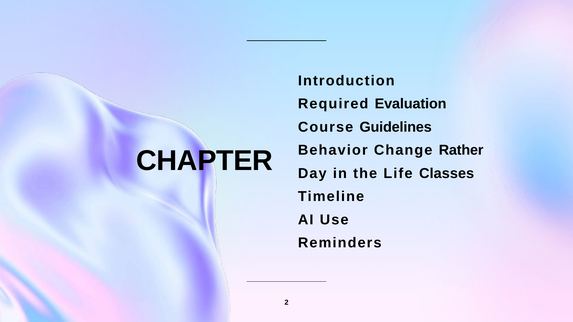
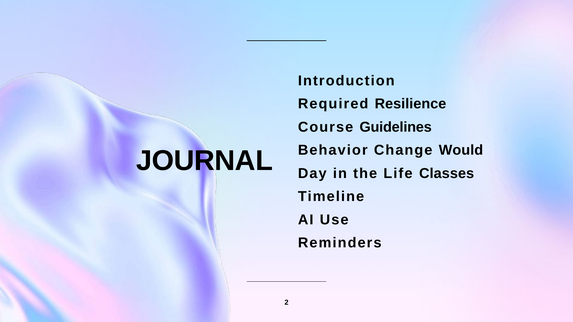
Evaluation: Evaluation -> Resilience (410, 104)
Rather: Rather -> Would (461, 150)
CHAPTER: CHAPTER -> JOURNAL (204, 161)
